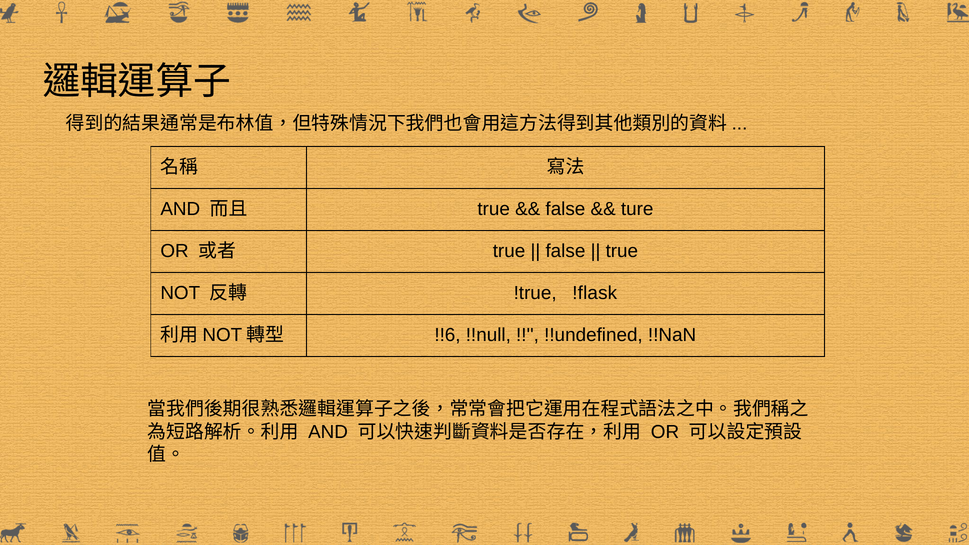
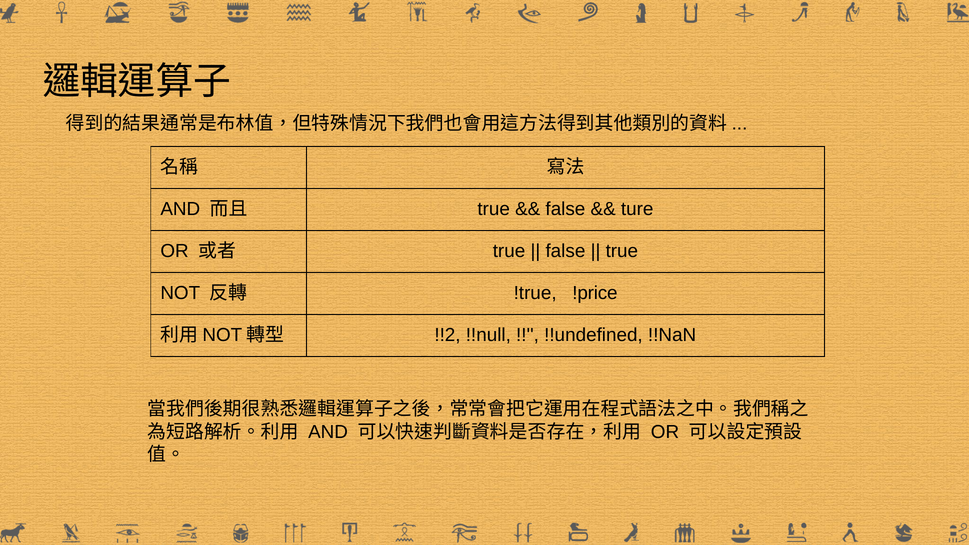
!flask: !flask -> !price (595, 293)
!!6: !!6 -> !!2 (447, 335)
